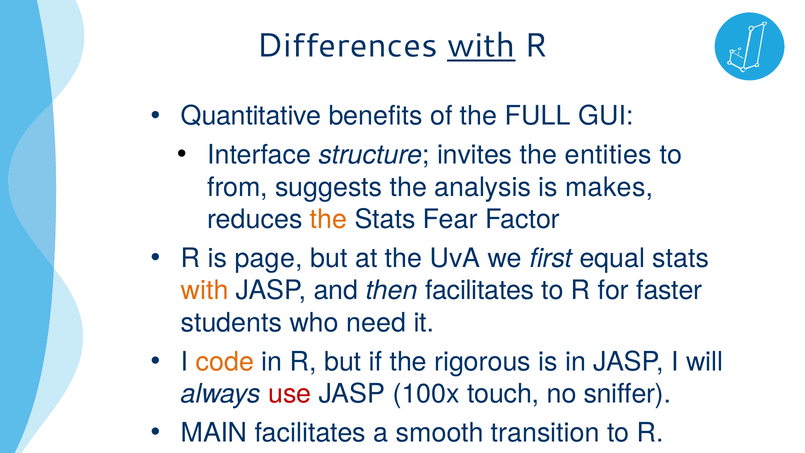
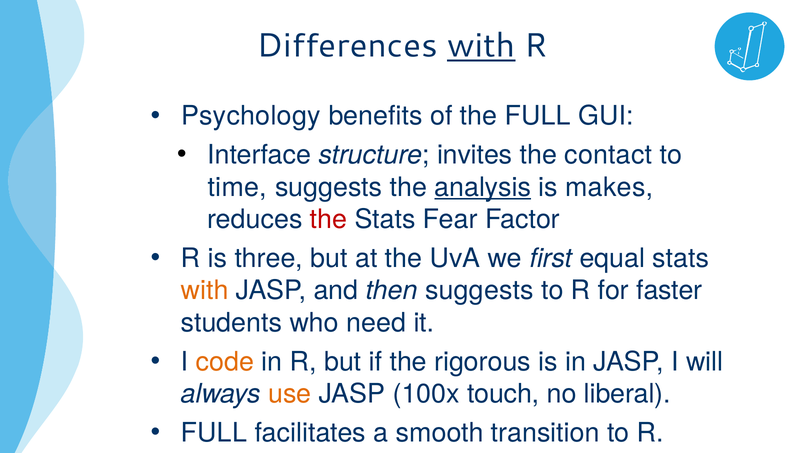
Quantitative: Quantitative -> Psychology (251, 116)
entities: entities -> contact (608, 155)
from: from -> time (237, 187)
analysis underline: none -> present (483, 187)
the colour: orange -> red (328, 219)
page: page -> three (269, 258)
then facilitates: facilitates -> suggests (479, 290)
use colour: red -> orange (290, 394)
sniffer: sniffer -> liberal (627, 394)
MAIN: MAIN -> FULL (214, 433)
